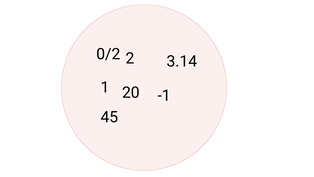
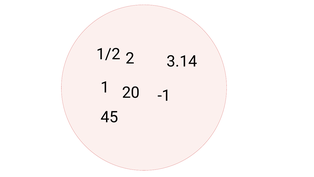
0/2: 0/2 -> 1/2 (108, 54)
